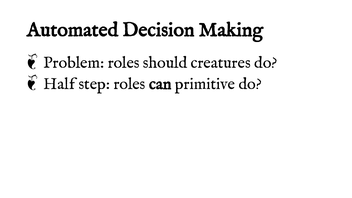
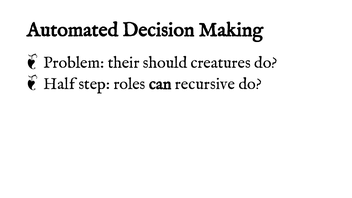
Problem roles: roles -> their (124, 63)
primitive: primitive -> recursive (205, 84)
